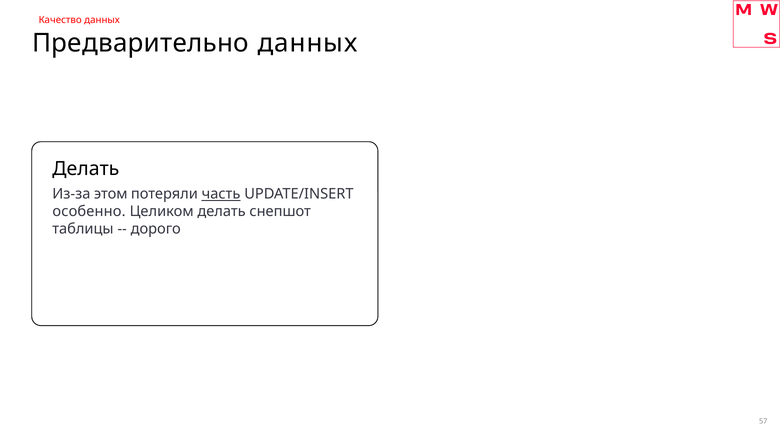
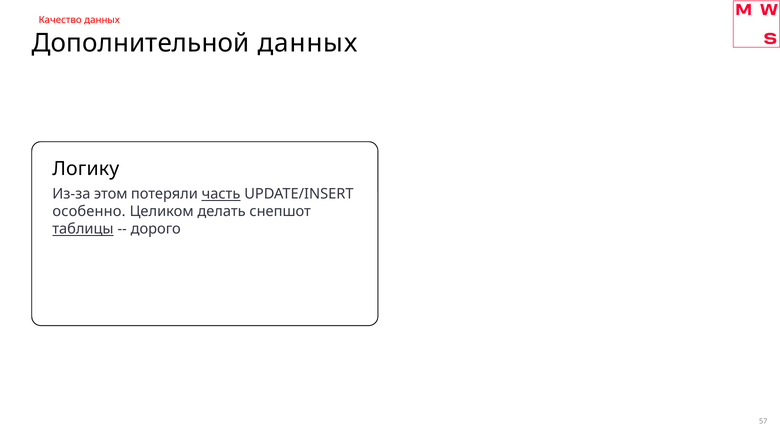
Предварительно: Предварительно -> Дополнительной (141, 43)
Делать: Делать -> Логику (86, 169)
таблицы underline: none -> present (83, 229)
